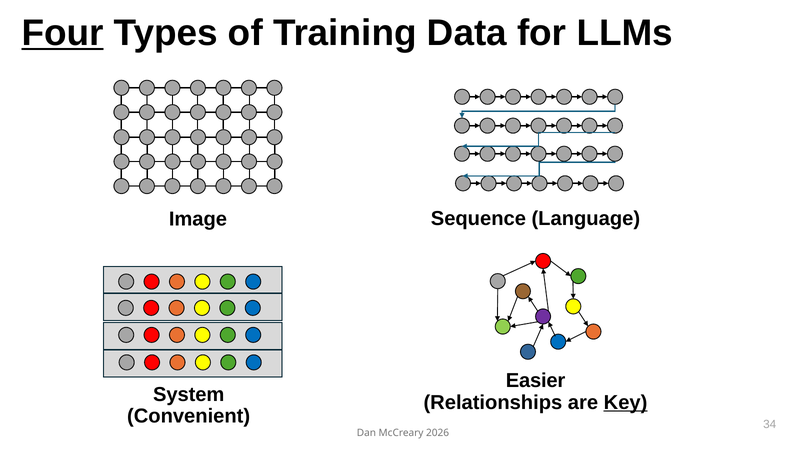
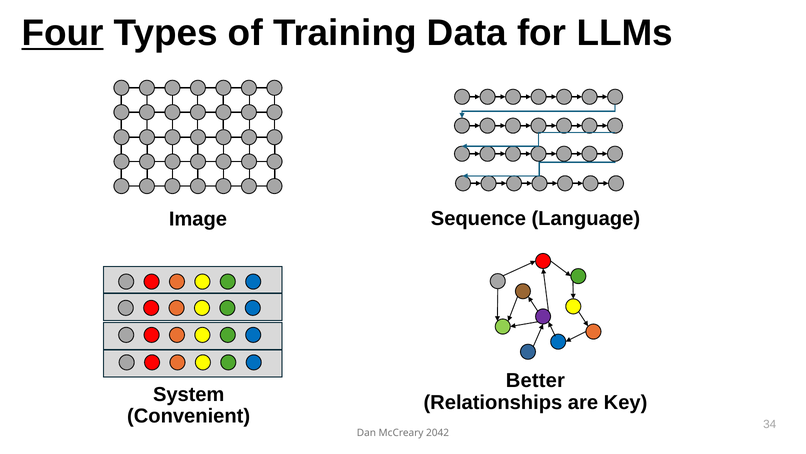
Easier: Easier -> Better (535, 380)
Key underline: present -> none (626, 402)
2026: 2026 -> 2042 (438, 432)
